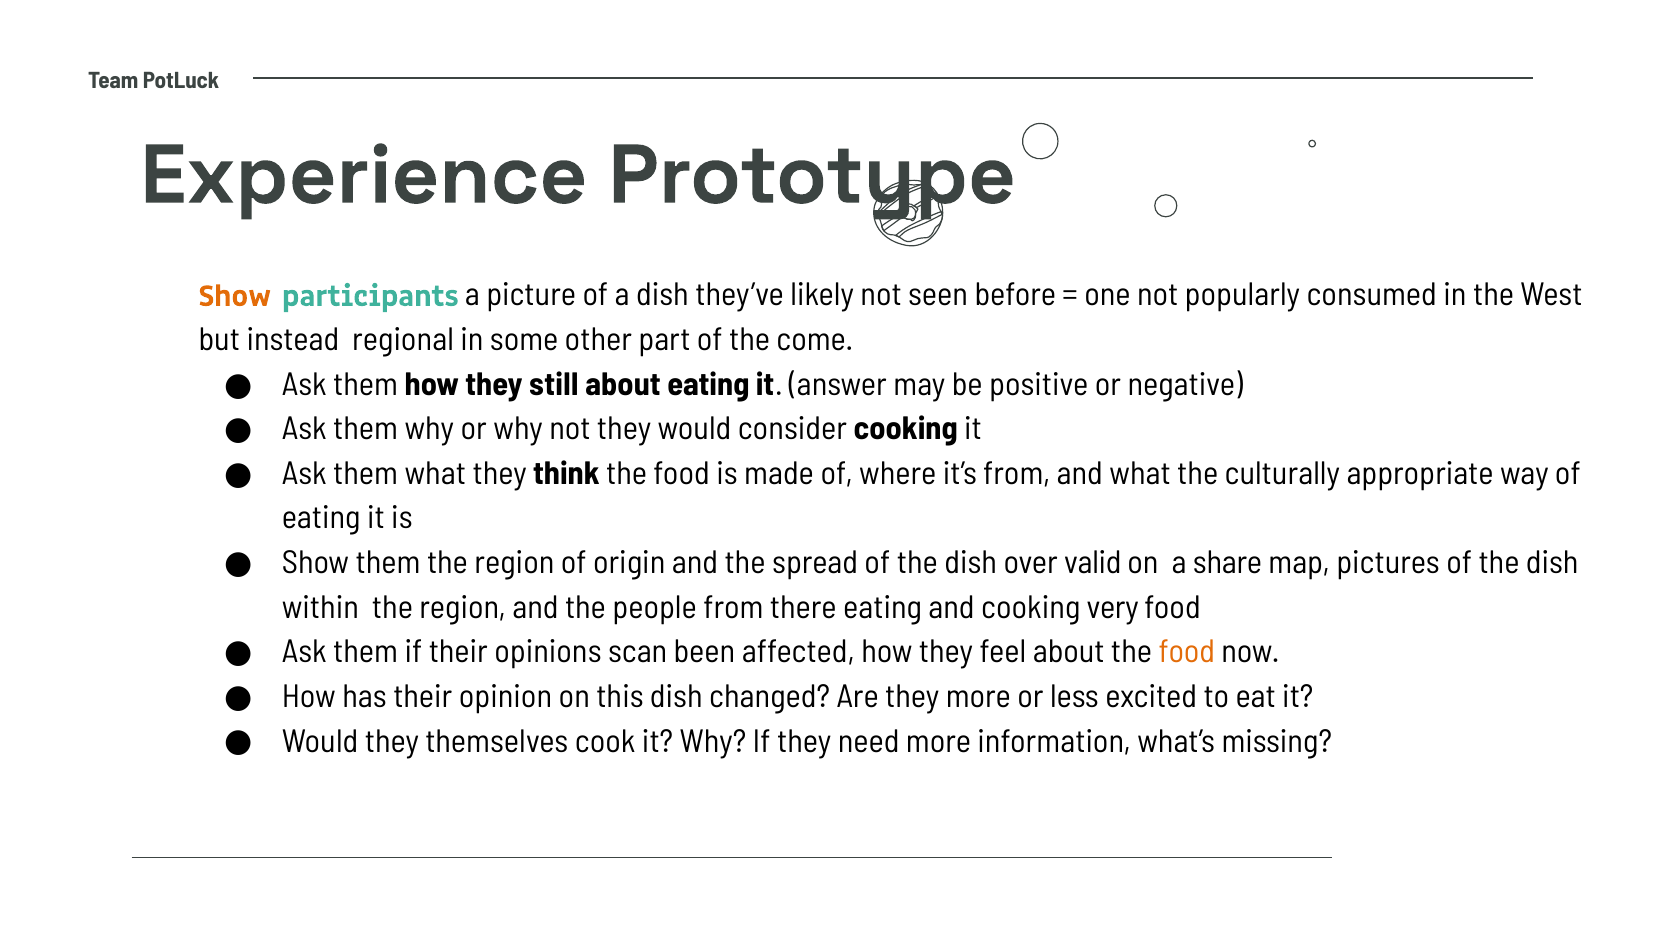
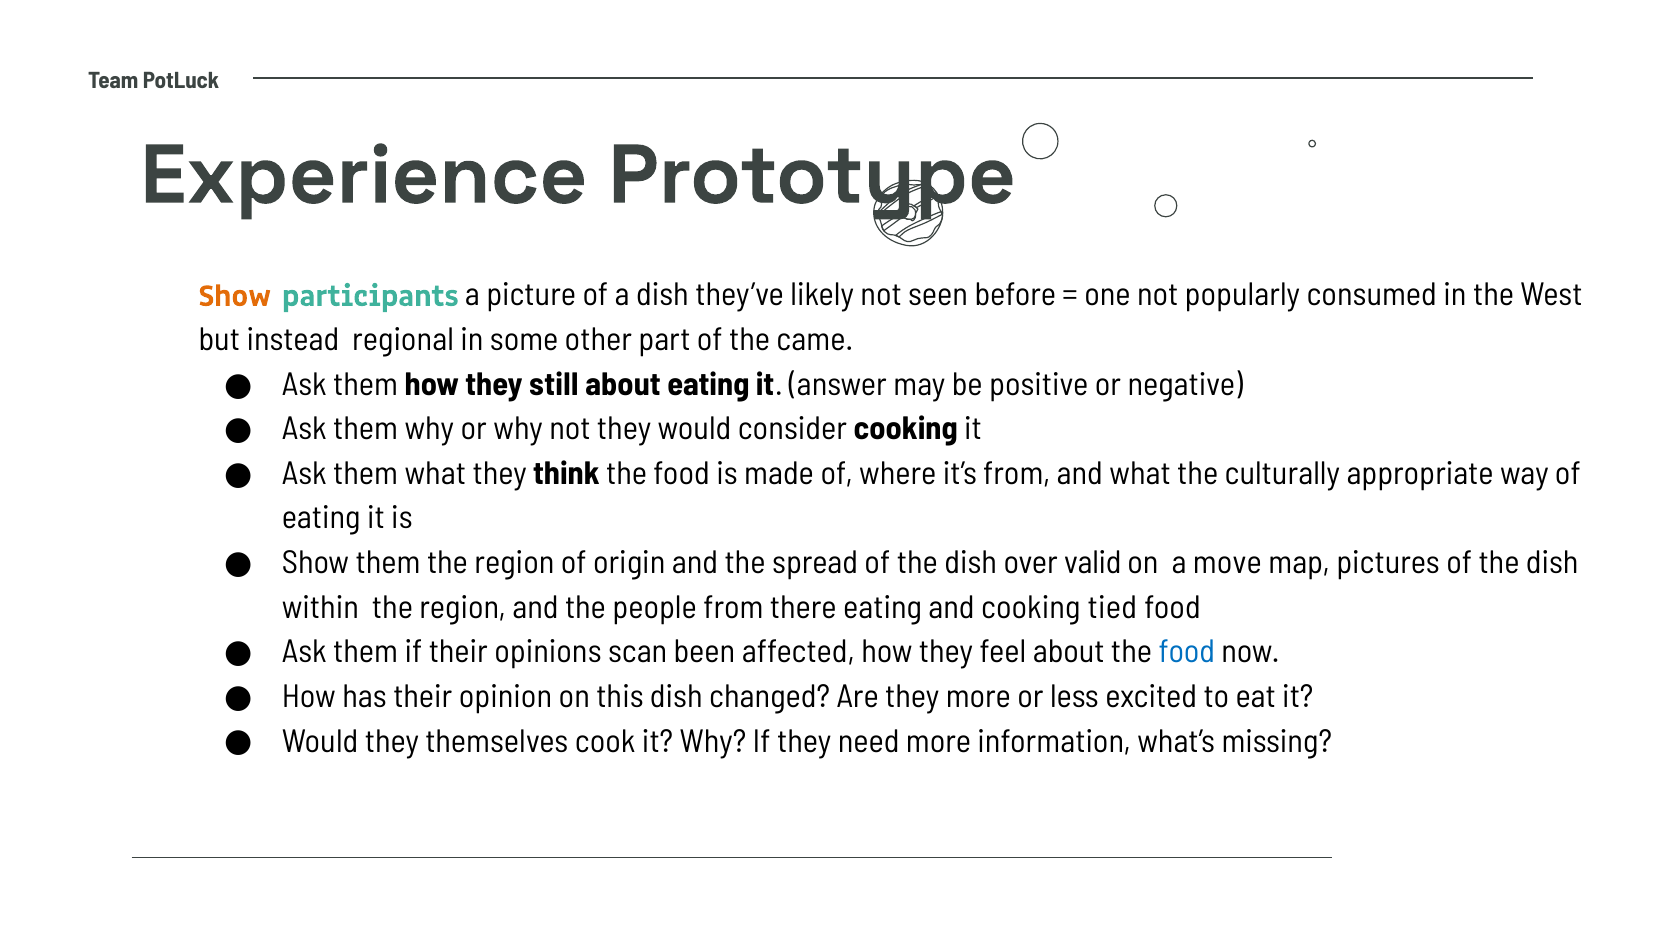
come: come -> came (815, 340)
share: share -> move (1227, 563)
very: very -> tied (1112, 608)
food colour: orange -> blue (1187, 652)
